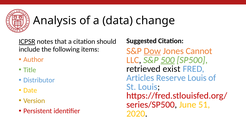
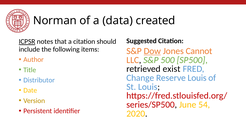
Analysis: Analysis -> Norman (55, 21)
change: change -> created (156, 21)
500 underline: present -> none (168, 60)
Articles: Articles -> Change (140, 78)
51: 51 -> 54 (204, 105)
